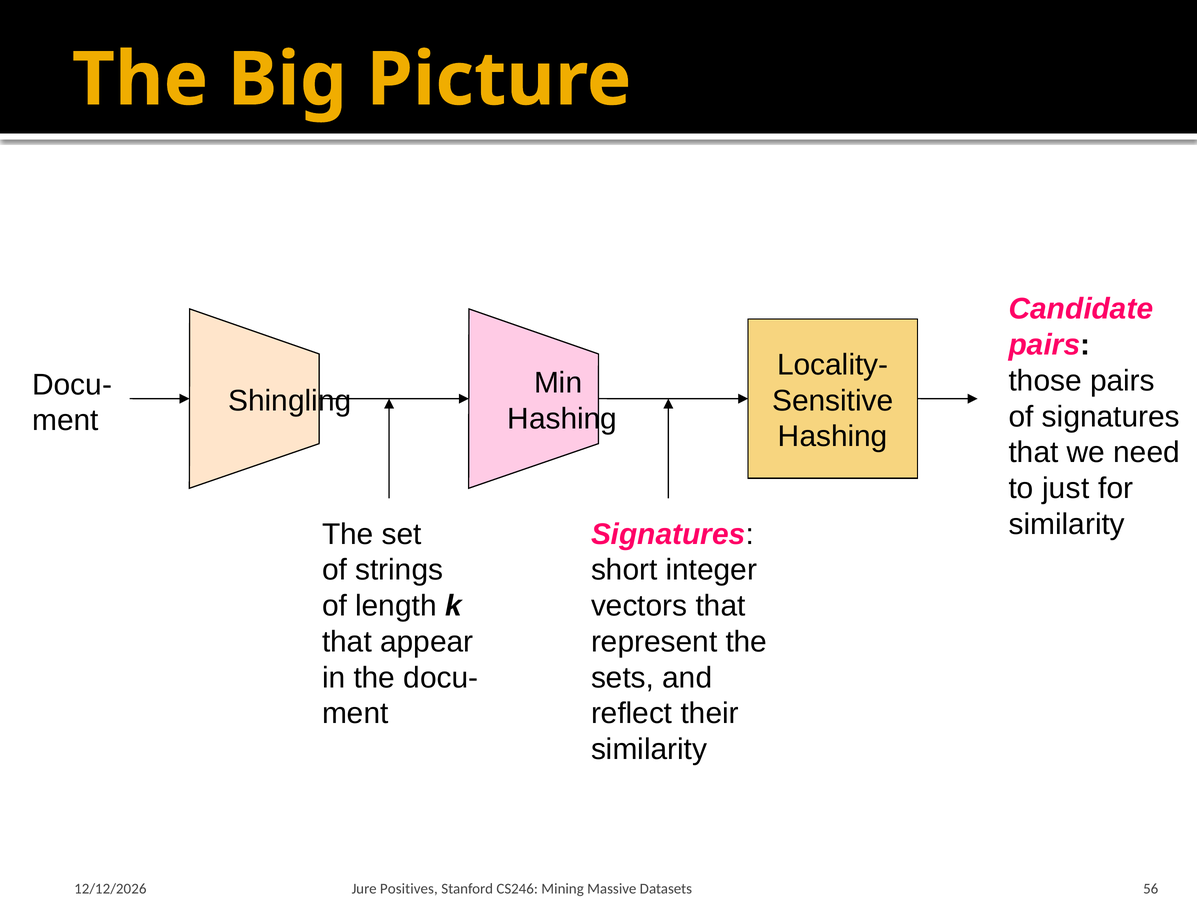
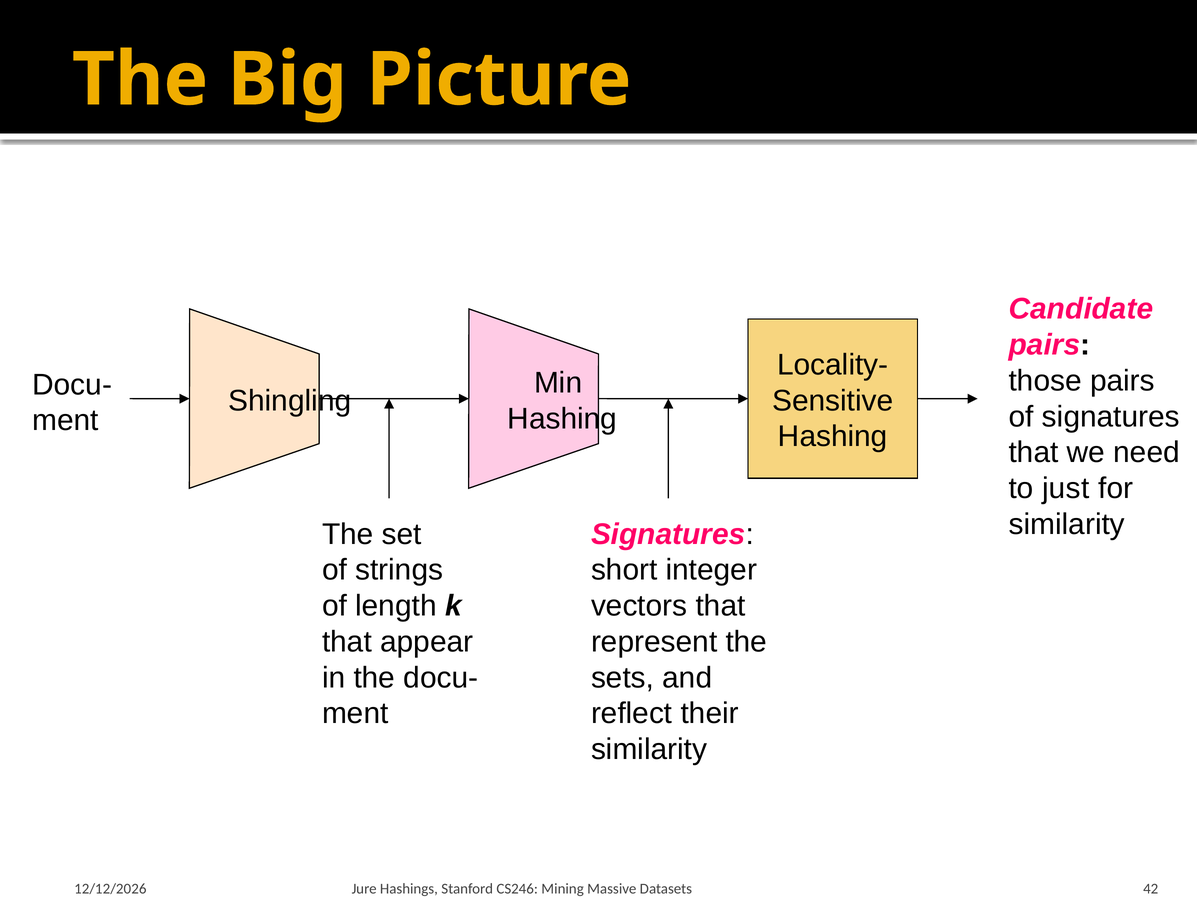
Positives: Positives -> Hashings (409, 890)
56: 56 -> 42 (1151, 890)
